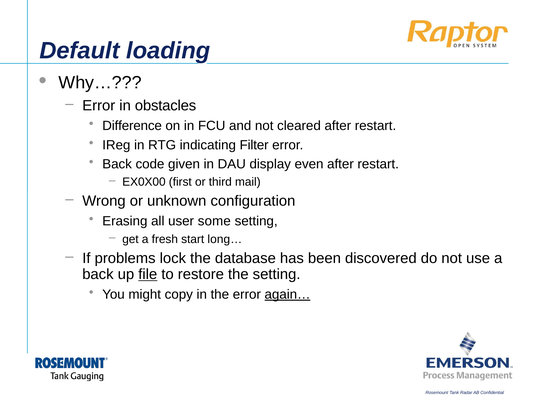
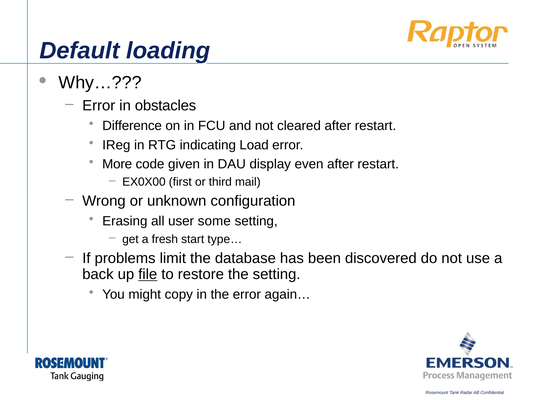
Filter: Filter -> Load (254, 145)
Back: Back -> More (117, 164)
long…: long… -> type… (225, 239)
lock: lock -> limit (173, 258)
again… underline: present -> none (287, 294)
